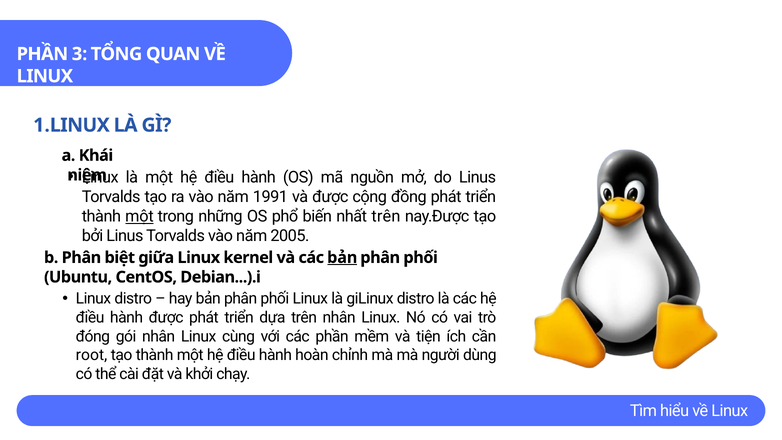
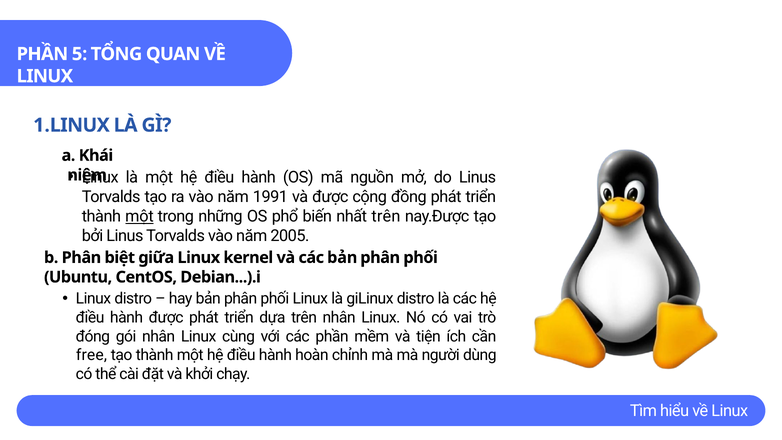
3: 3 -> 5 (80, 54)
bản underline: present -> none (342, 257)
root: root -> free (91, 355)
